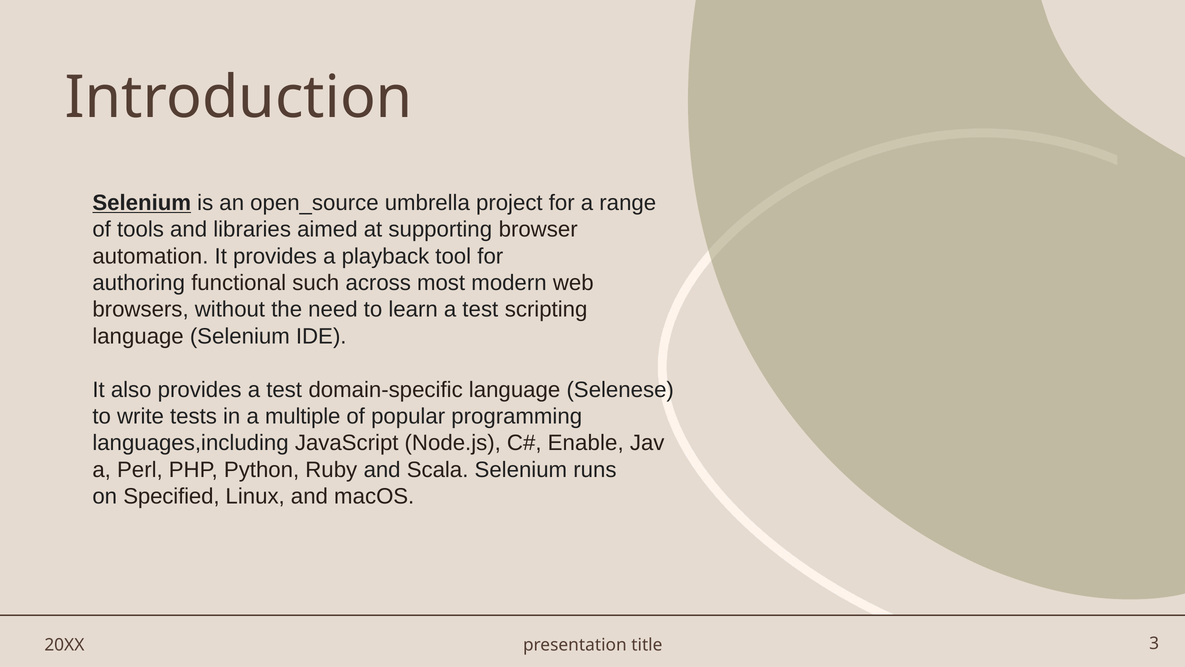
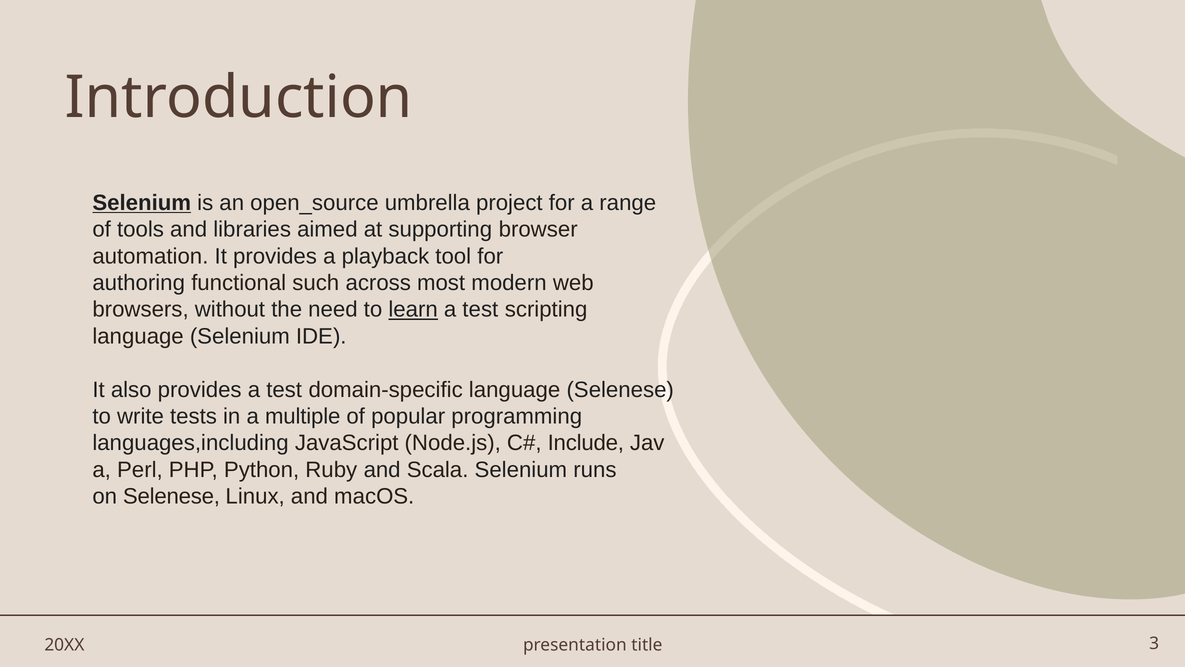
learn underline: none -> present (413, 309)
Enable: Enable -> Include (586, 443)
on Specified: Specified -> Selenese (171, 496)
